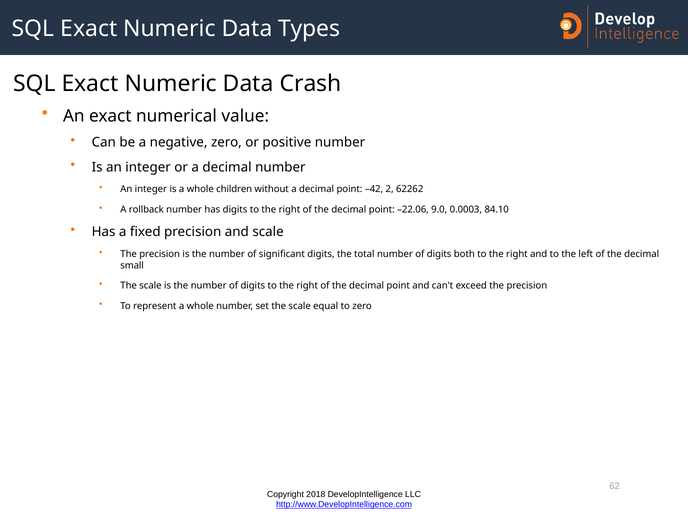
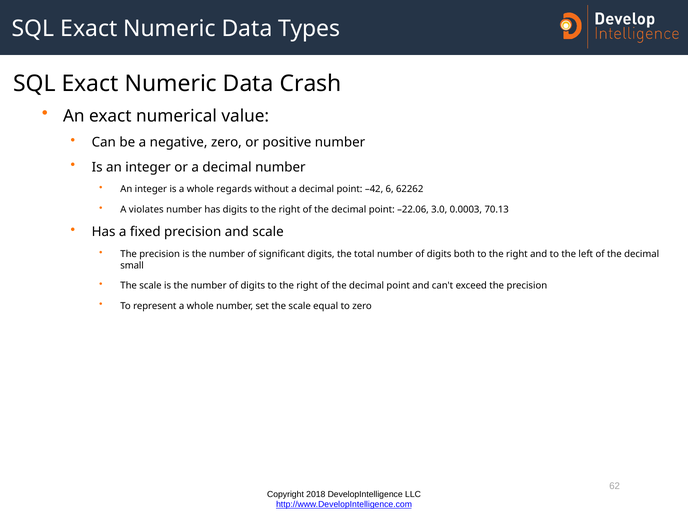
children: children -> regards (234, 189)
2: 2 -> 6 (390, 189)
rollback: rollback -> violates (146, 209)
9.0: 9.0 -> 3.0 (439, 209)
84.10: 84.10 -> 70.13 (497, 209)
